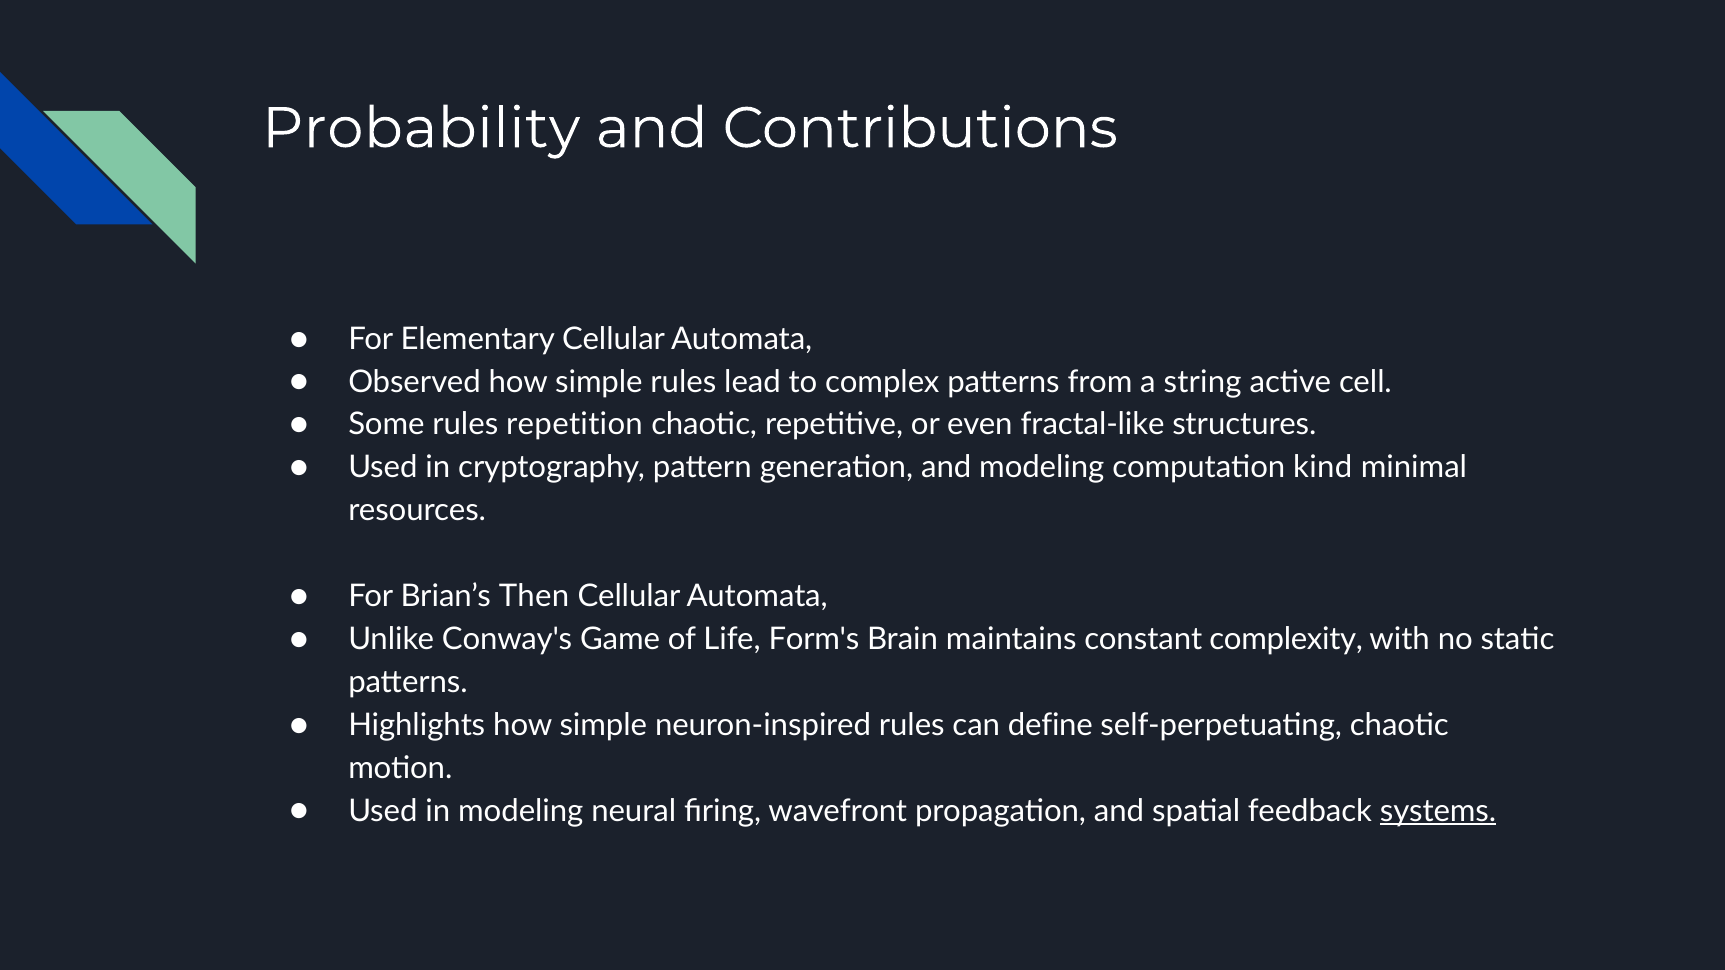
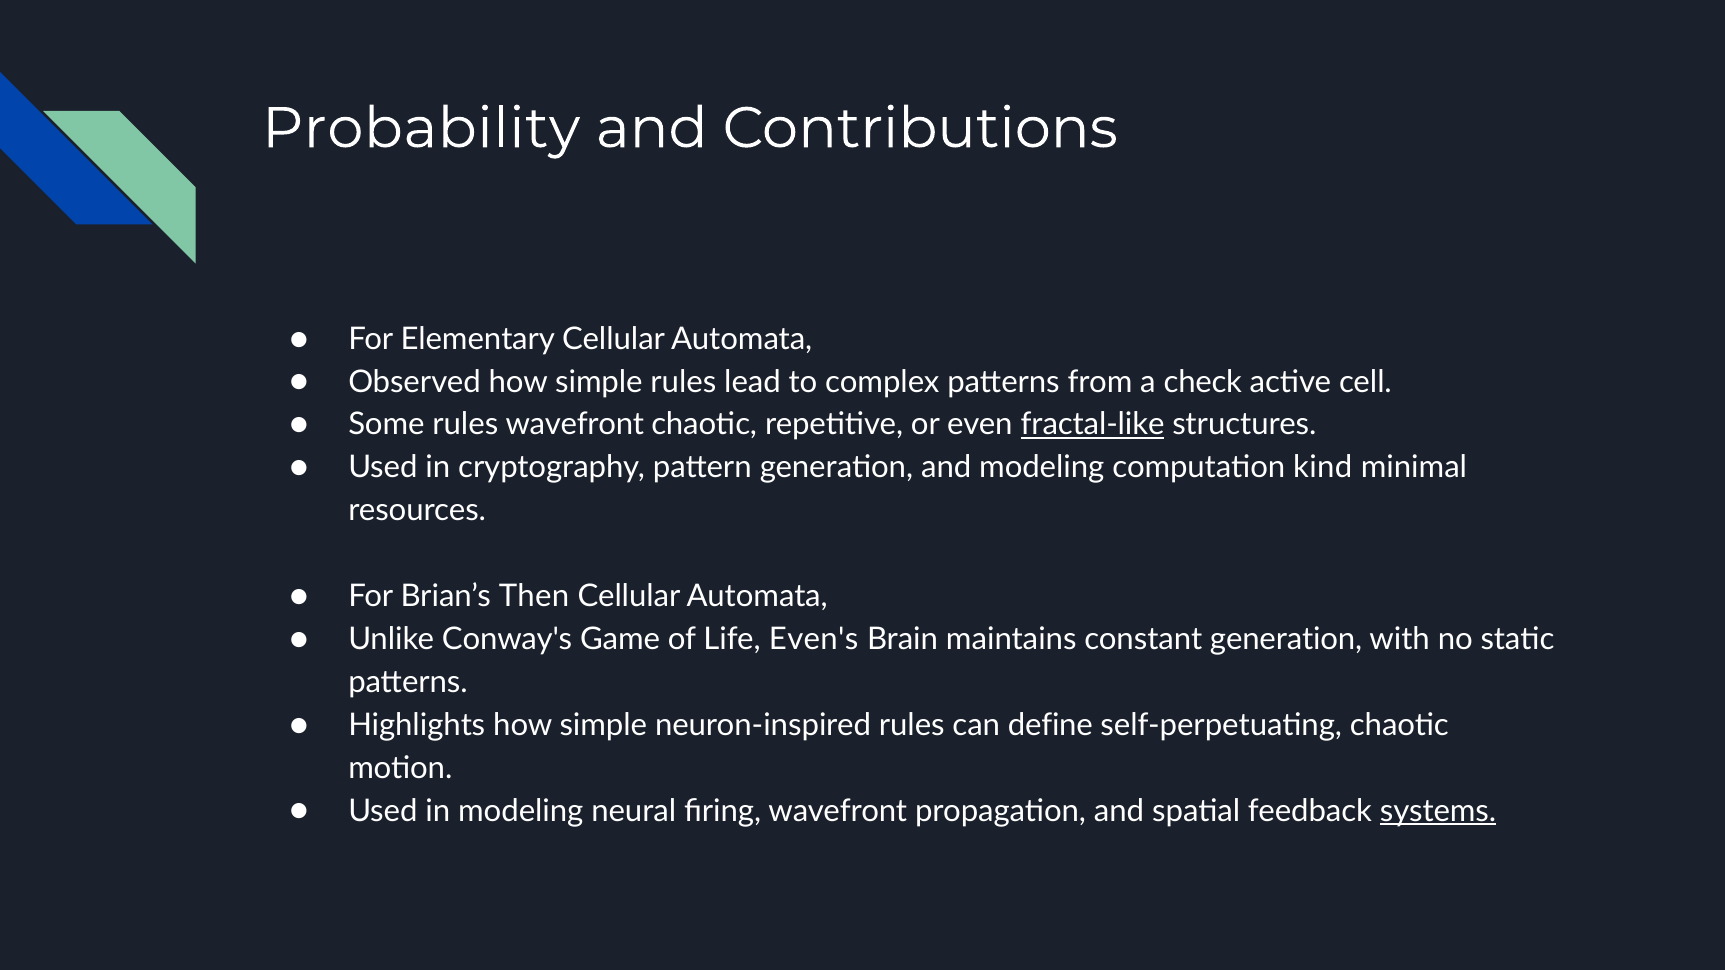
string: string -> check (1203, 382)
rules repetition: repetition -> wavefront (575, 425)
fractal-like underline: none -> present (1092, 425)
Form's: Form's -> Even's (814, 639)
constant complexity: complexity -> generation (1286, 639)
